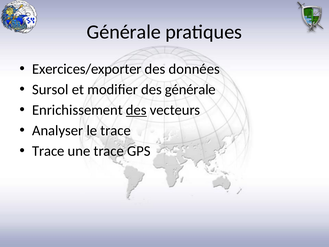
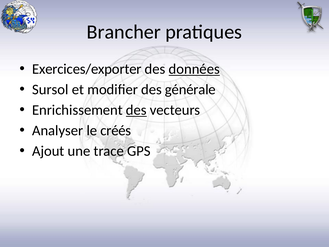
Générale: Générale -> Brancher (124, 32)
données underline: none -> present (194, 69)
le trace: trace -> créés (116, 130)
Trace: Trace -> Ajout (48, 151)
